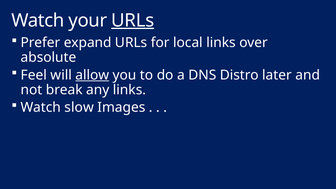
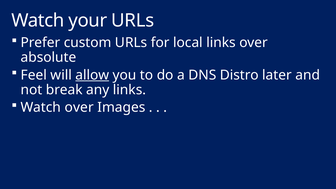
URLs underline: present -> none (133, 20)
expand: expand -> custom (88, 43)
Watch slow: slow -> over (79, 107)
